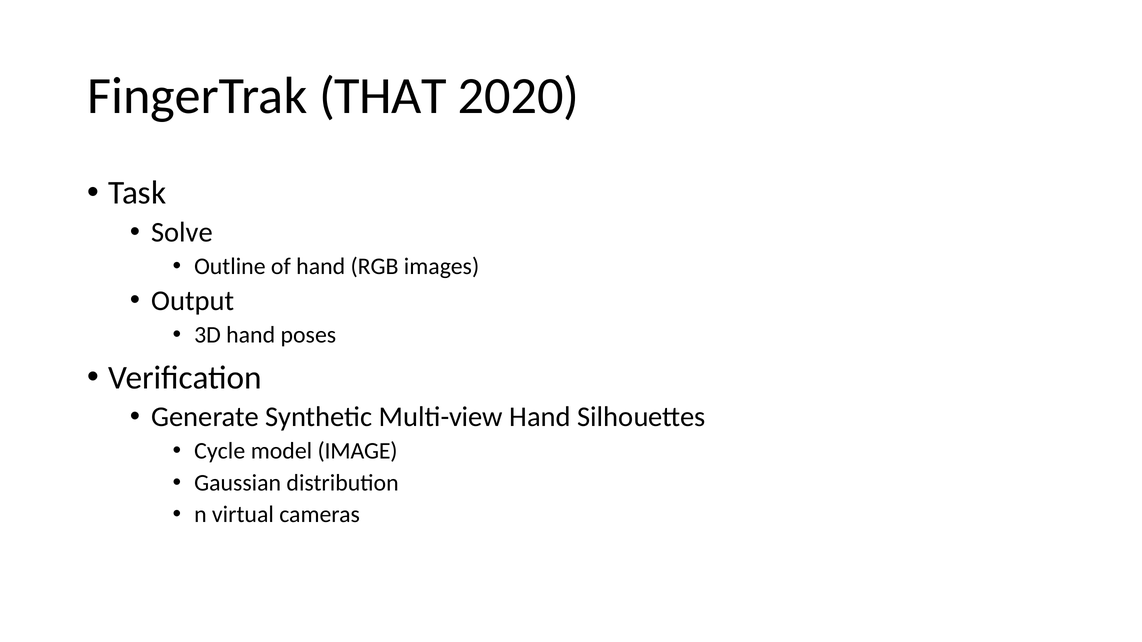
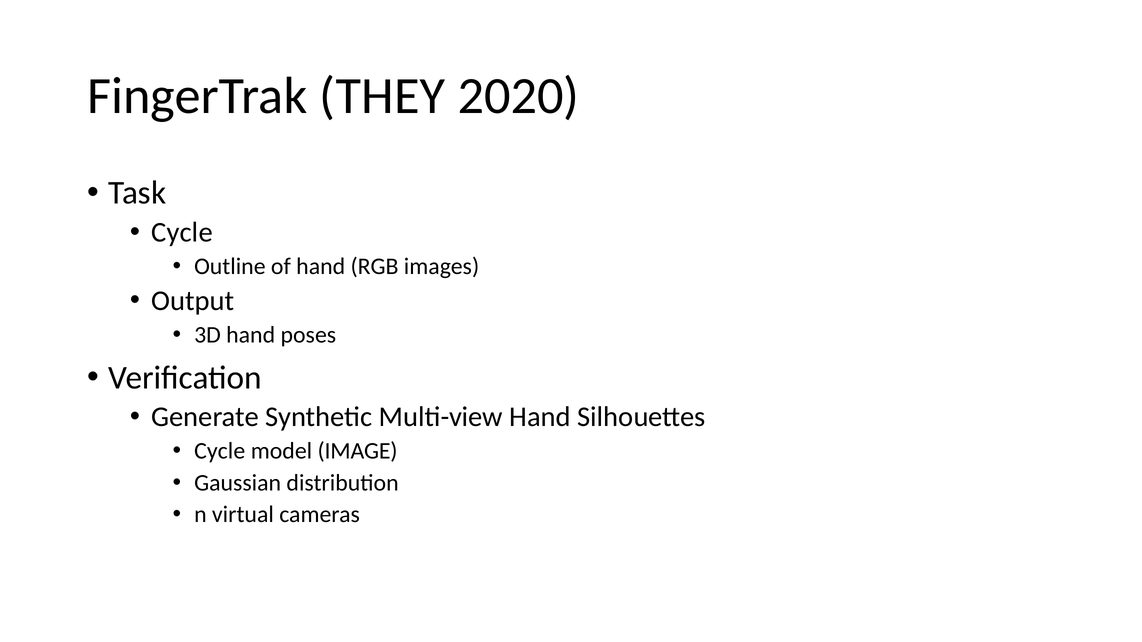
THAT: THAT -> THEY (382, 96)
Solve: Solve -> Cycle (182, 232)
